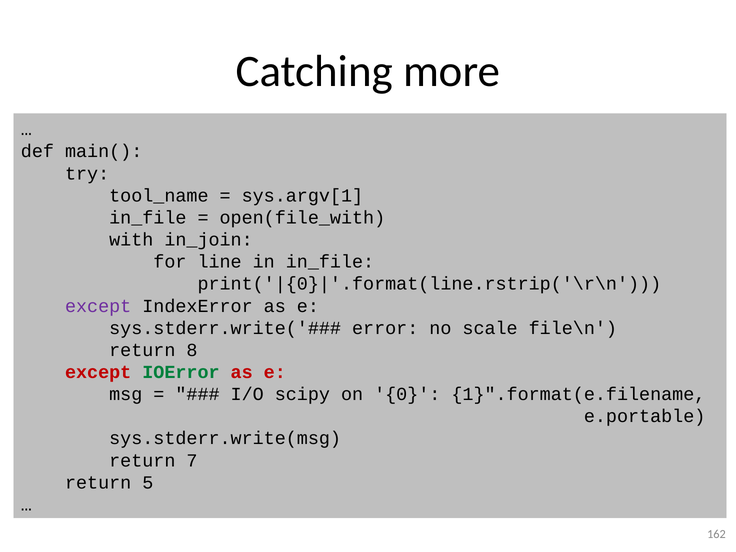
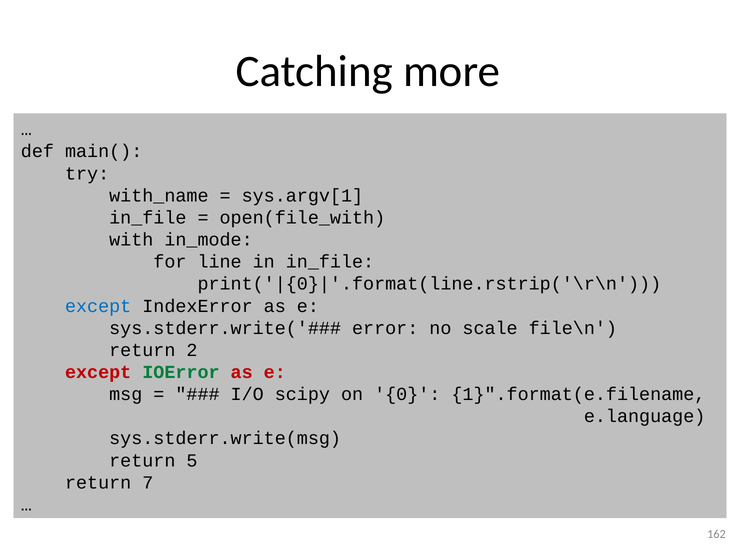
tool_name: tool_name -> with_name (159, 196)
in_join: in_join -> in_mode (209, 240)
except colour: purple -> blue (98, 306)
8: 8 -> 2 (192, 350)
e.portable: e.portable -> e.language (645, 416)
7: 7 -> 5 (192, 461)
5: 5 -> 7 (148, 483)
